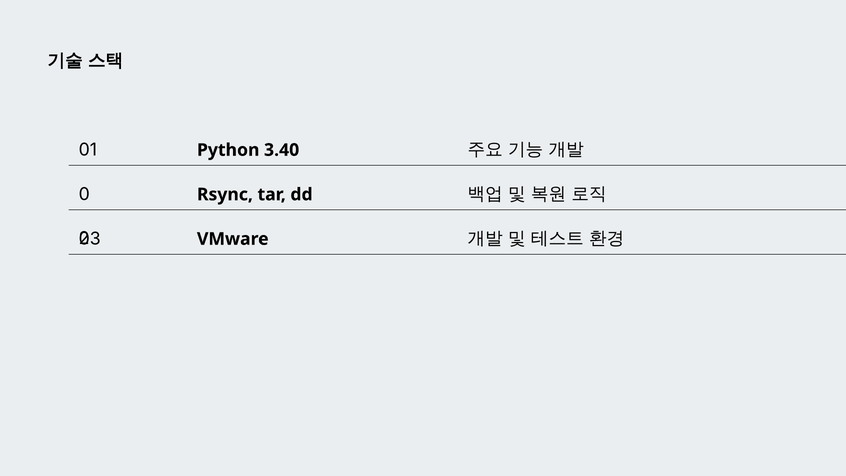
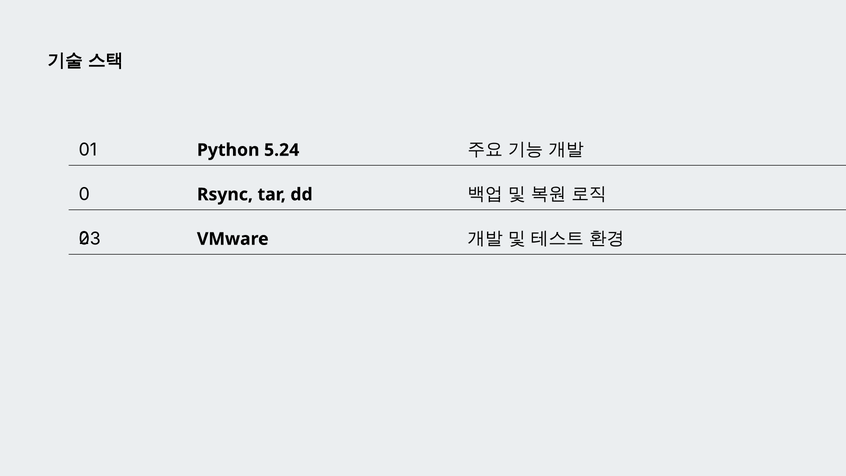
3.40: 3.40 -> 5.24 (282, 150)
